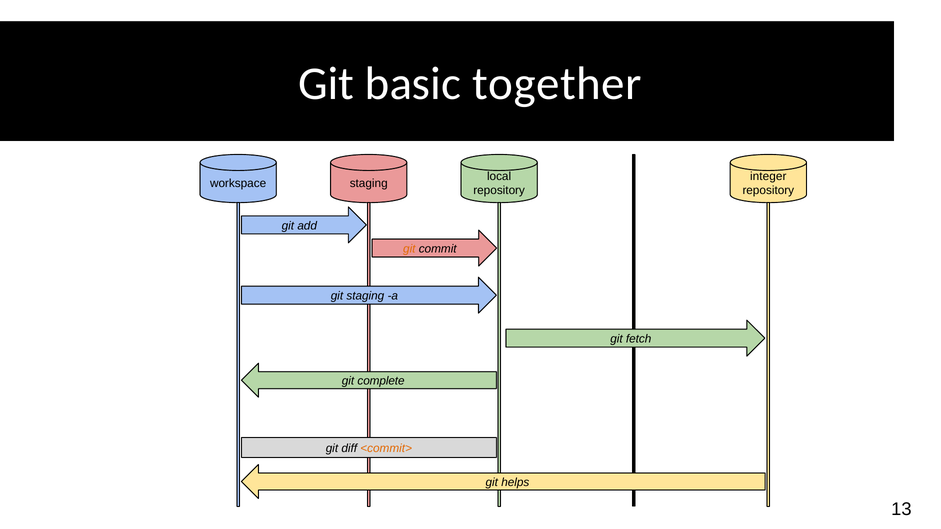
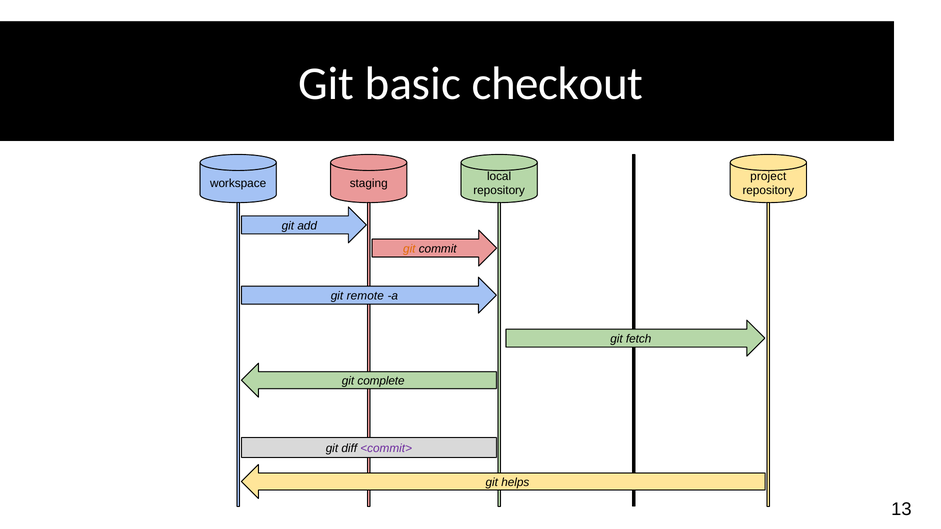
together: together -> checkout (557, 84)
integer: integer -> project (768, 176)
git staging: staging -> remote (365, 296)
<commit> colour: orange -> purple (386, 448)
